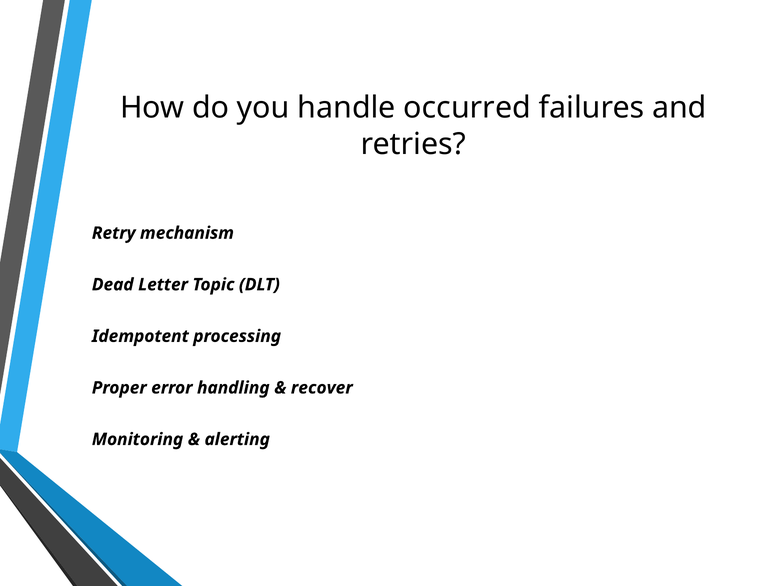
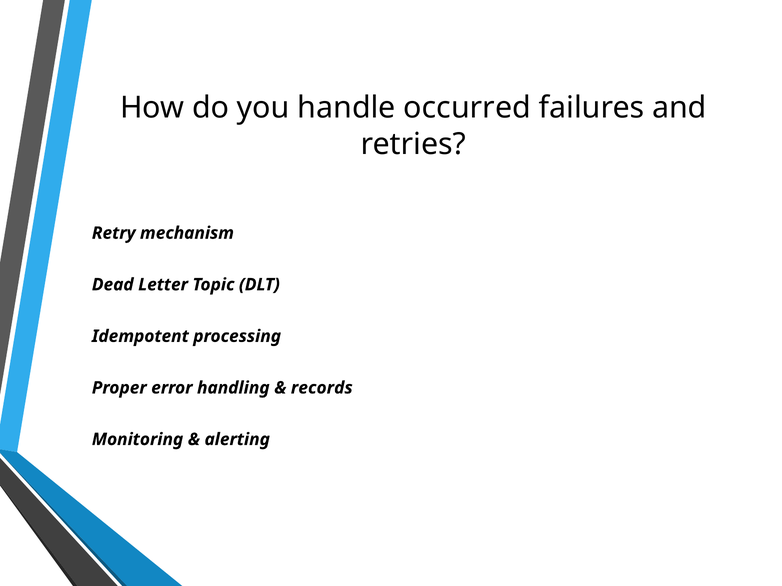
recover: recover -> records (322, 388)
